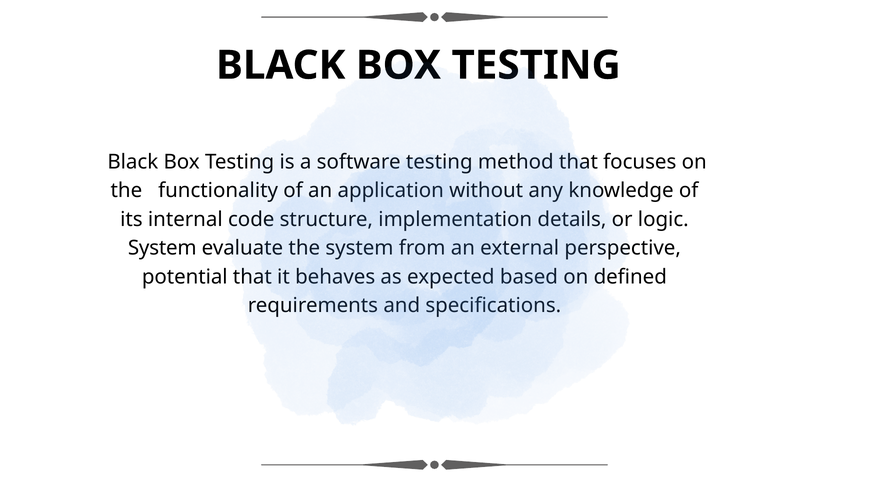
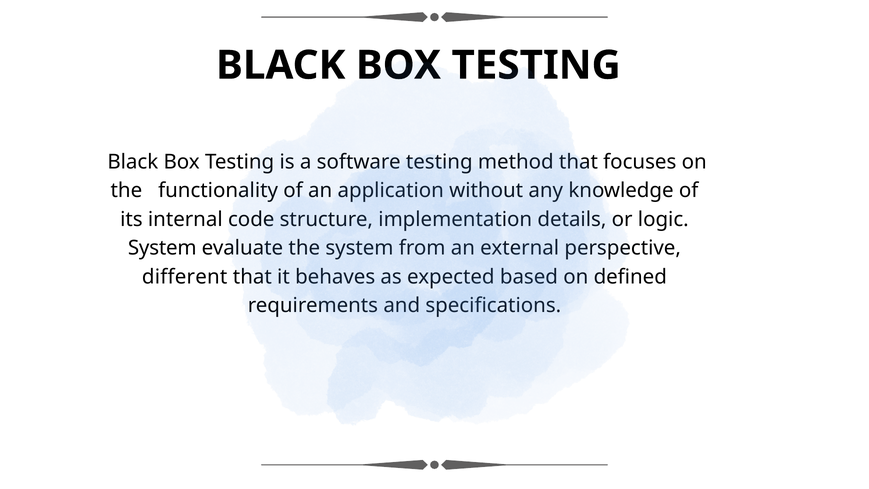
potential: potential -> different (185, 277)
